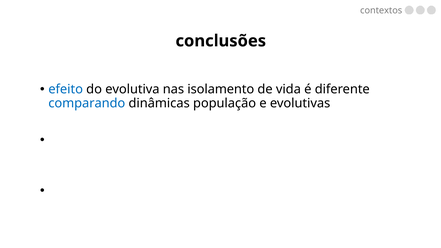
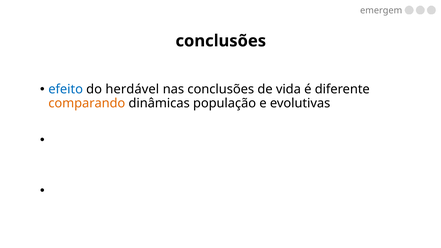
contextos: contextos -> emergem (381, 10)
do evolutiva: evolutiva -> herdável (132, 89)
nas isolamento: isolamento -> conclusões (221, 89)
comparando colour: blue -> orange (87, 103)
